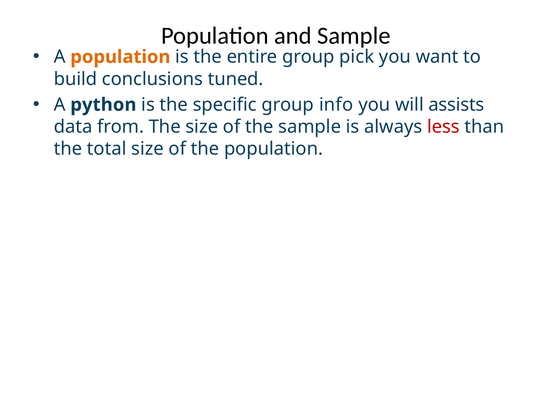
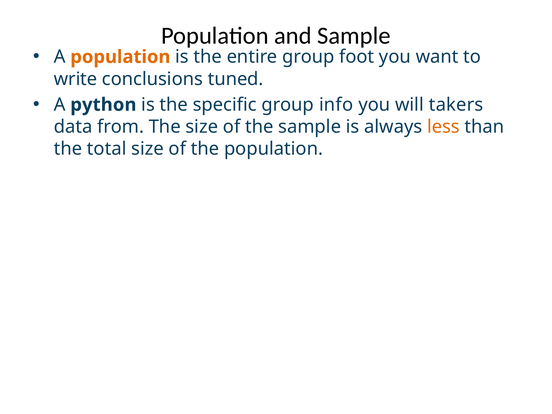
pick: pick -> foot (357, 57)
build: build -> write (76, 79)
assists: assists -> takers (456, 105)
less colour: red -> orange (443, 127)
